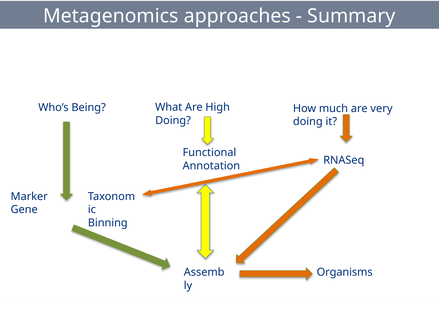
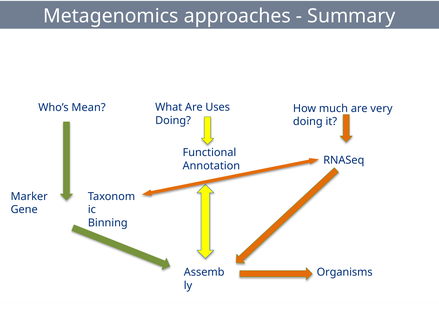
High: High -> Uses (218, 107)
Being: Being -> Mean (89, 107)
